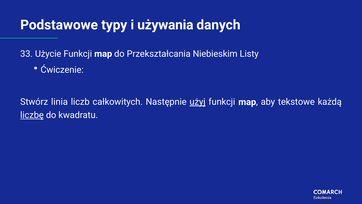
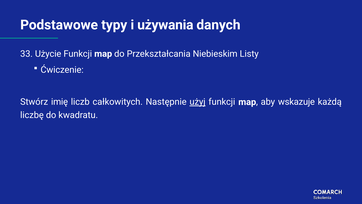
linia: linia -> imię (60, 102)
tekstowe: tekstowe -> wskazuje (296, 102)
liczbę underline: present -> none (32, 115)
